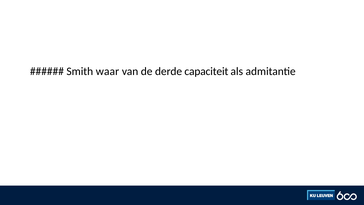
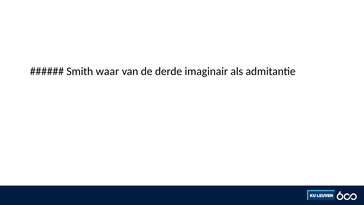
capaciteit: capaciteit -> imaginair (206, 71)
